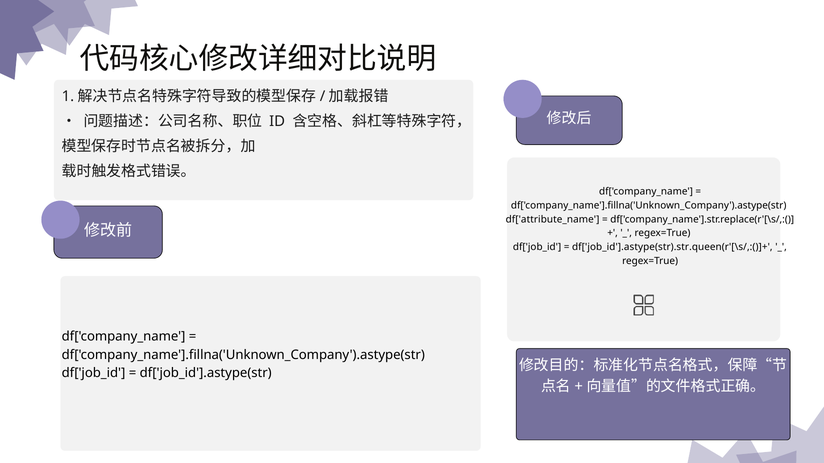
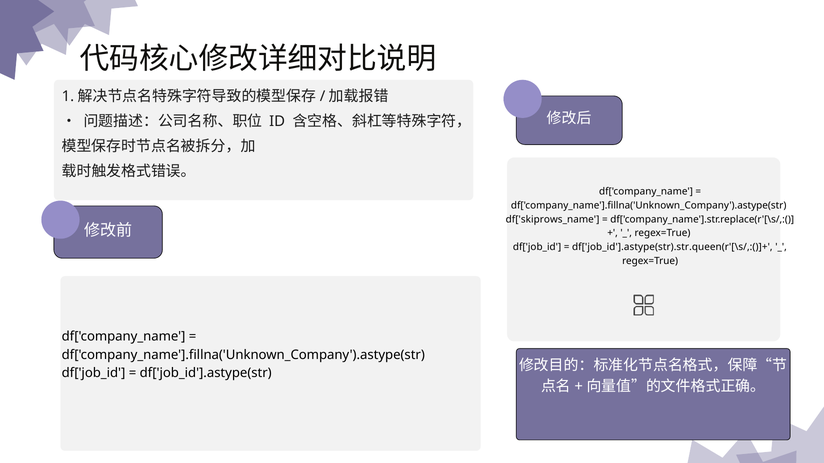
df['attribute_name: df['attribute_name -> df['skiprows_name (553, 220)
